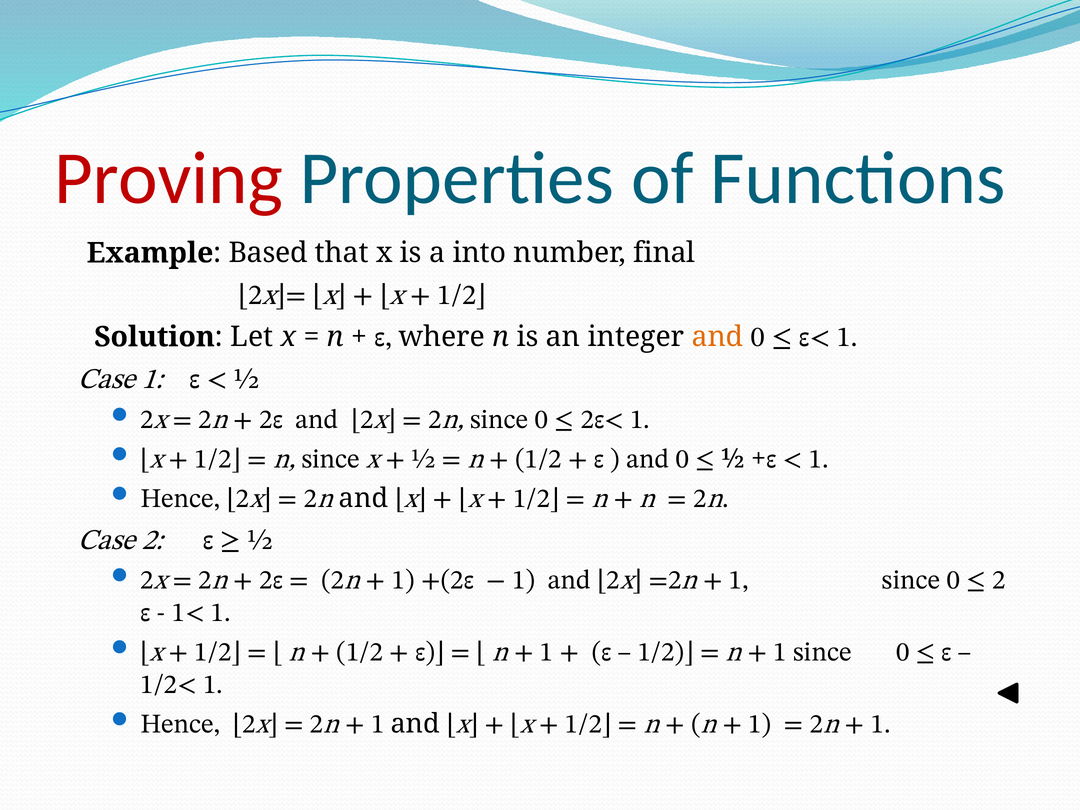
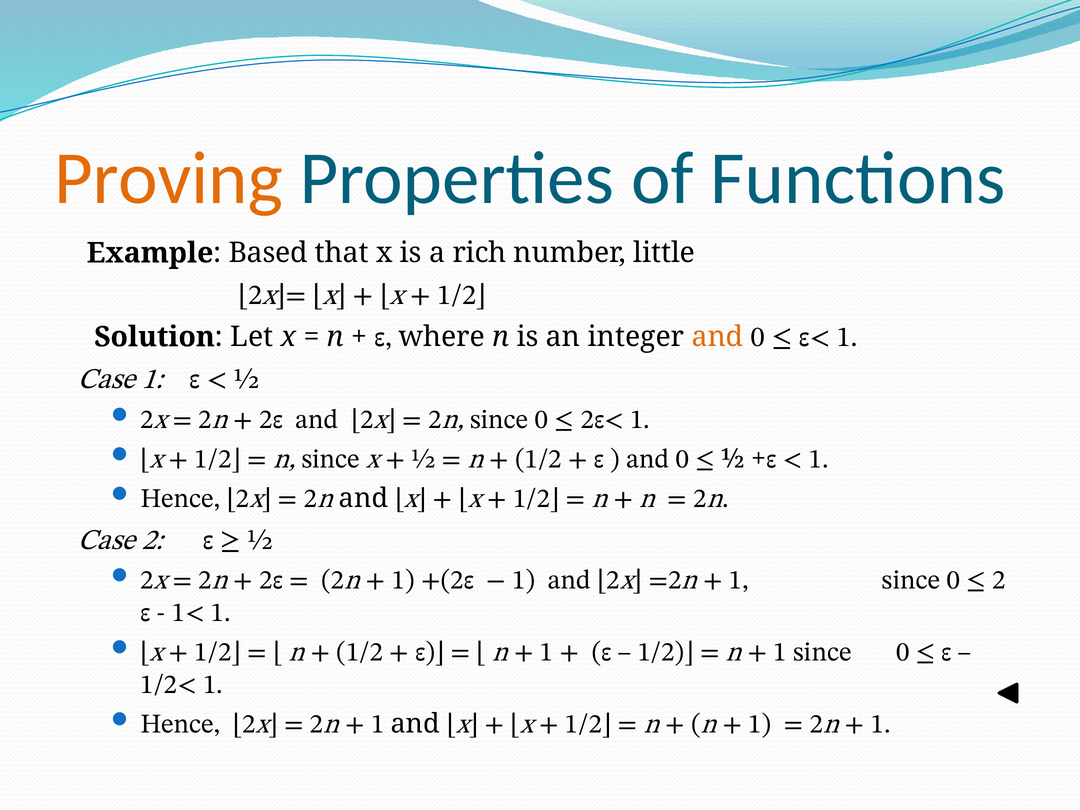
Proving colour: red -> orange (168, 178)
into: into -> rich (479, 253)
final: final -> little (664, 253)
